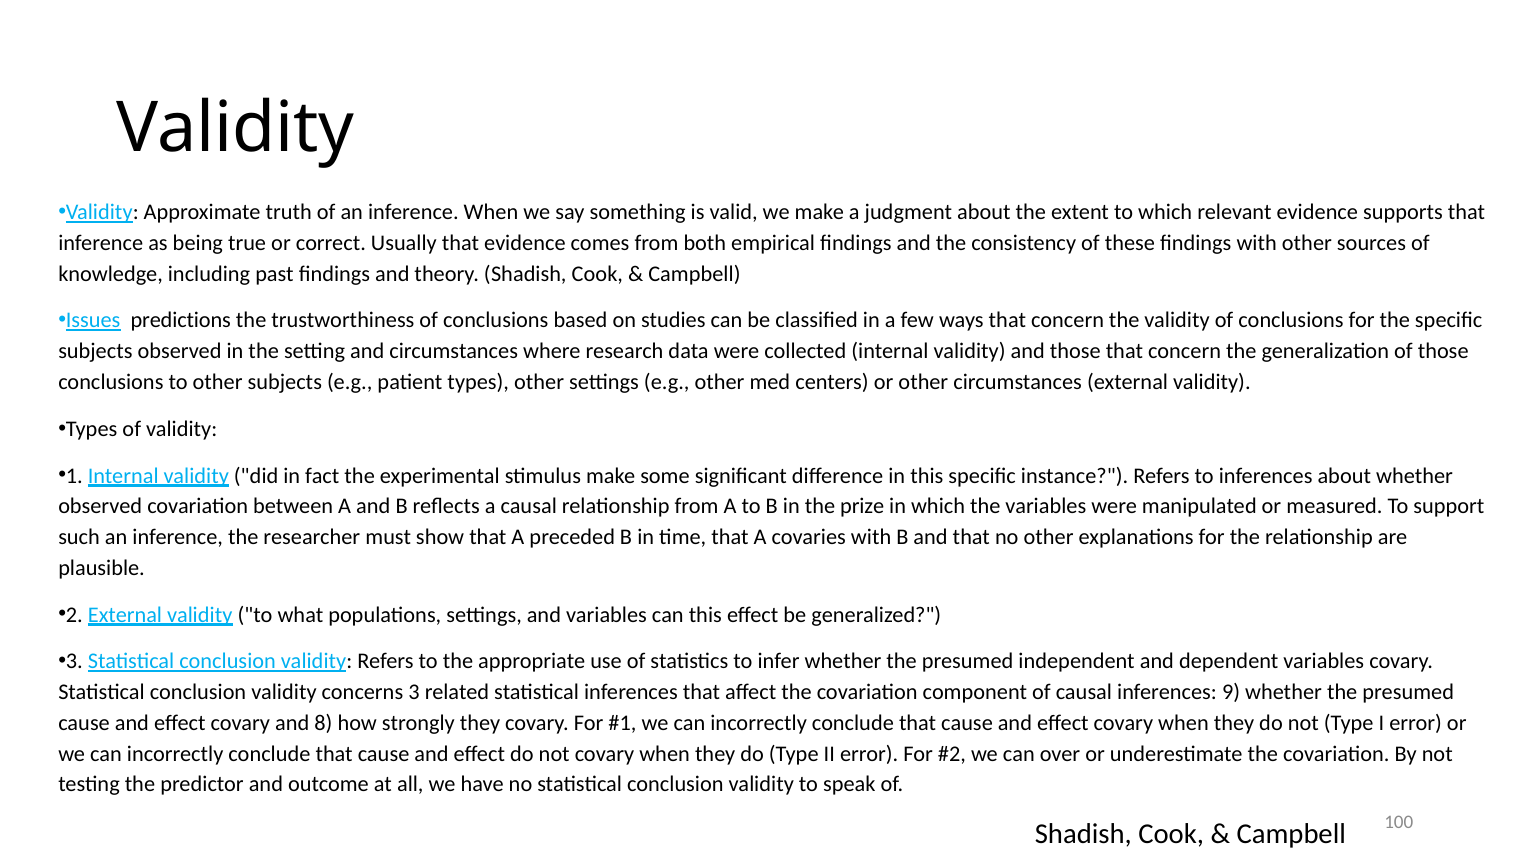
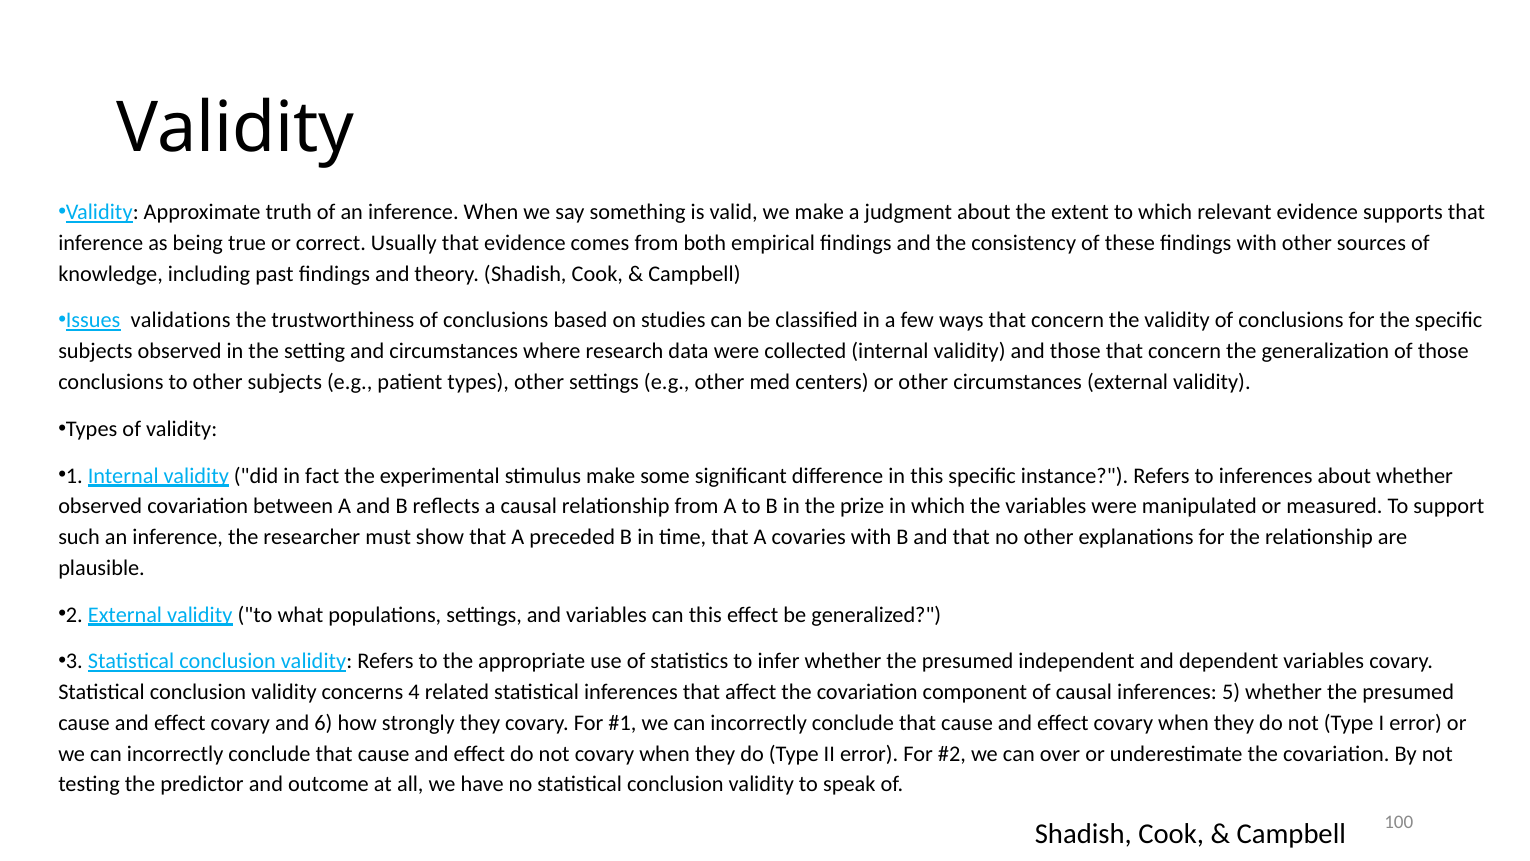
predictions: predictions -> validations (181, 320)
3: 3 -> 4 (414, 692)
9: 9 -> 5 (1231, 692)
8: 8 -> 6 (323, 723)
